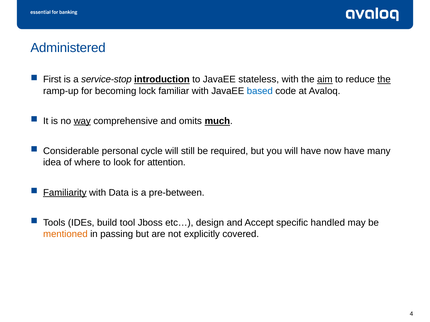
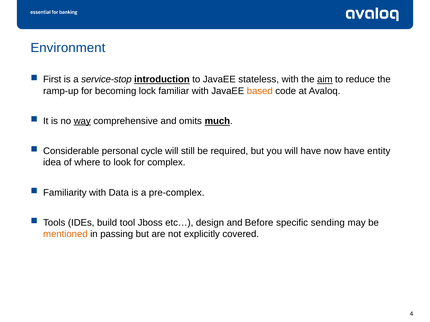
Administered: Administered -> Environment (68, 48)
the underline: present -> none (384, 80)
based colour: blue -> orange (260, 91)
many: many -> entity (379, 151)
attention: attention -> complex (166, 163)
Familiarity underline: present -> none (65, 193)
pre-between: pre-between -> pre-complex (177, 193)
Accept: Accept -> Before (259, 223)
handled: handled -> sending (328, 223)
